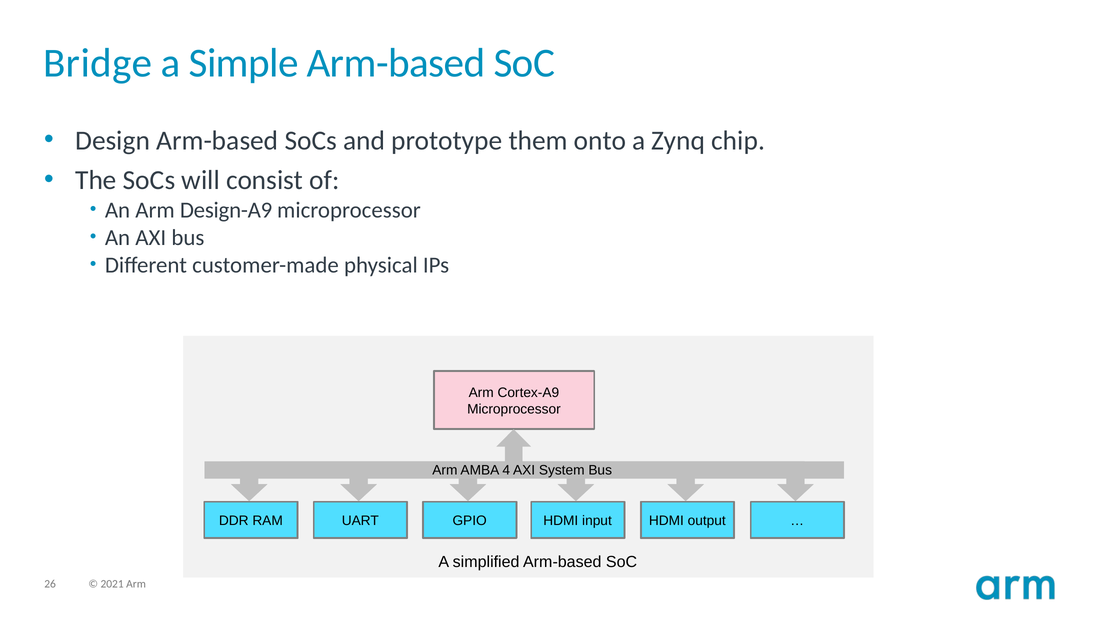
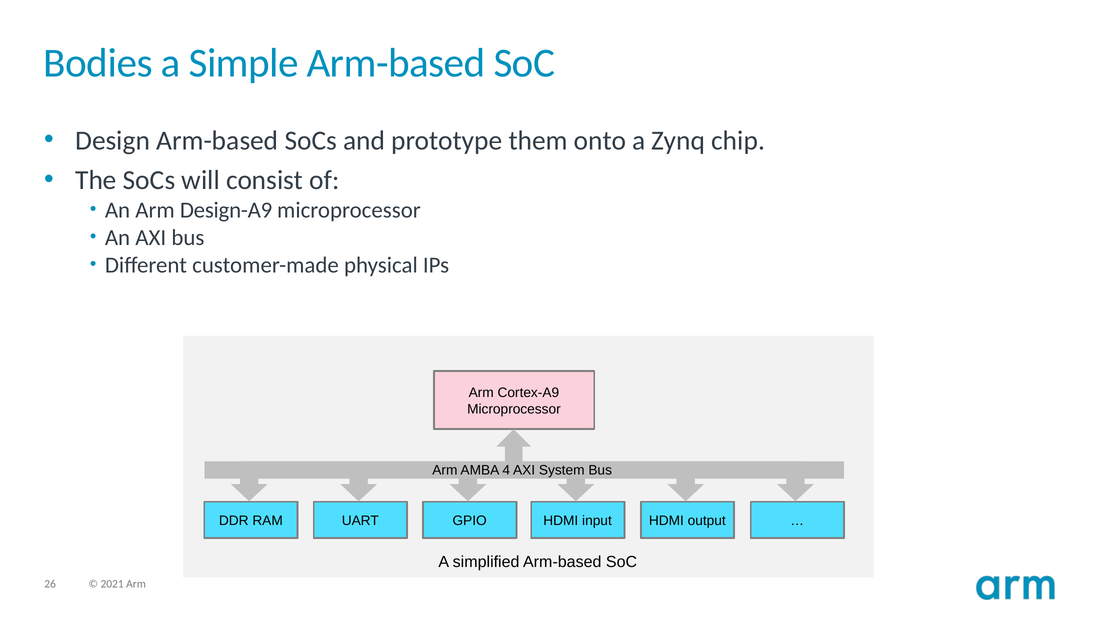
Bridge: Bridge -> Bodies (98, 63)
